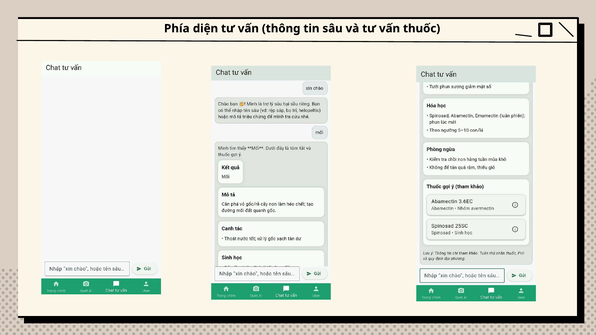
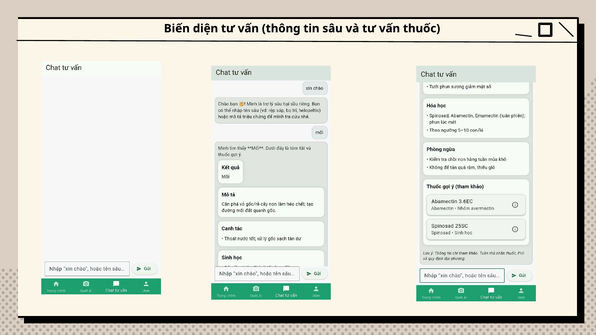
Phía: Phía -> Biến (177, 29)
